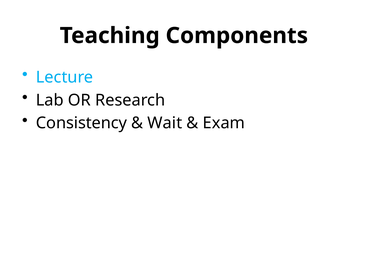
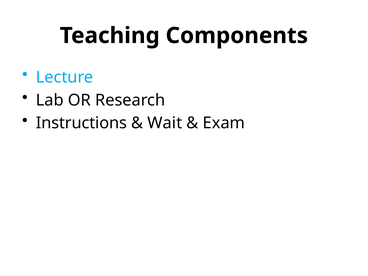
Consistency: Consistency -> Instructions (81, 123)
